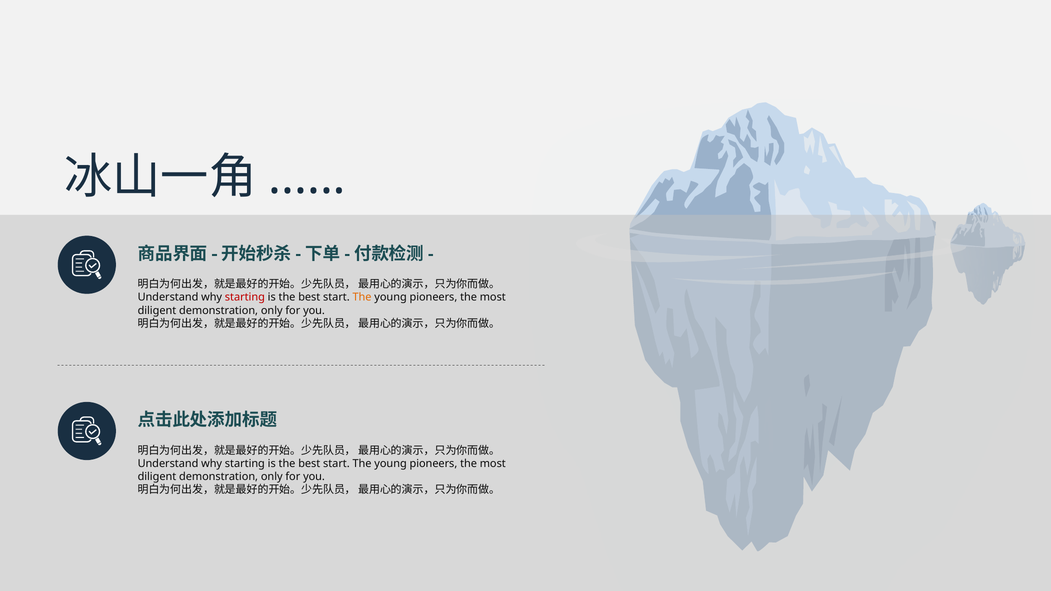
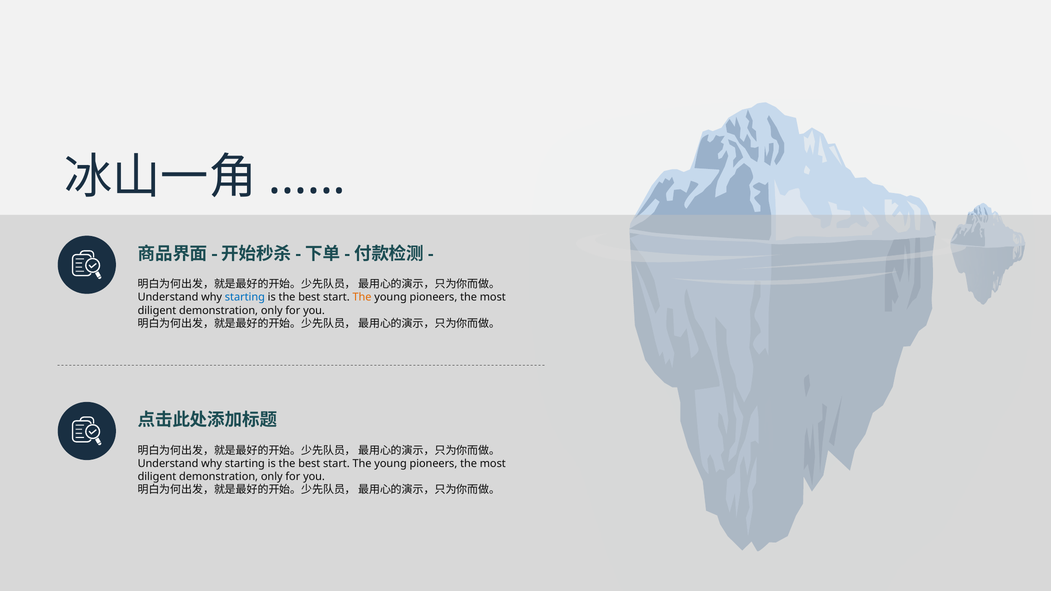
starting colour: red -> blue (245, 297)
